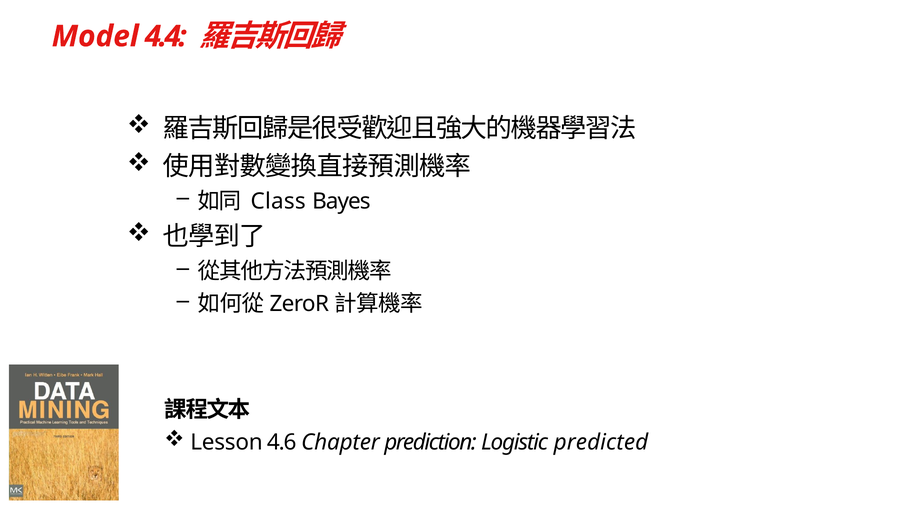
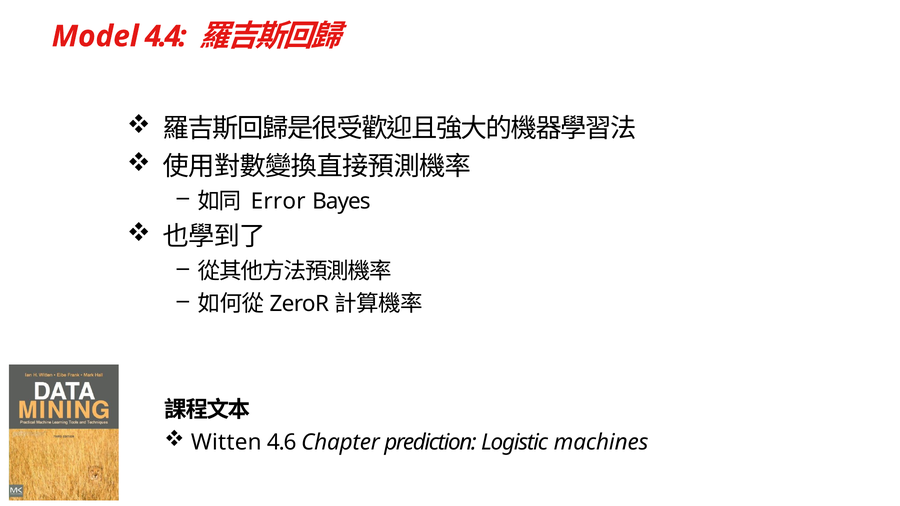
Class: Class -> Error (278, 201)
Lesson: Lesson -> Witten (226, 443)
predicted: predicted -> machines (601, 443)
